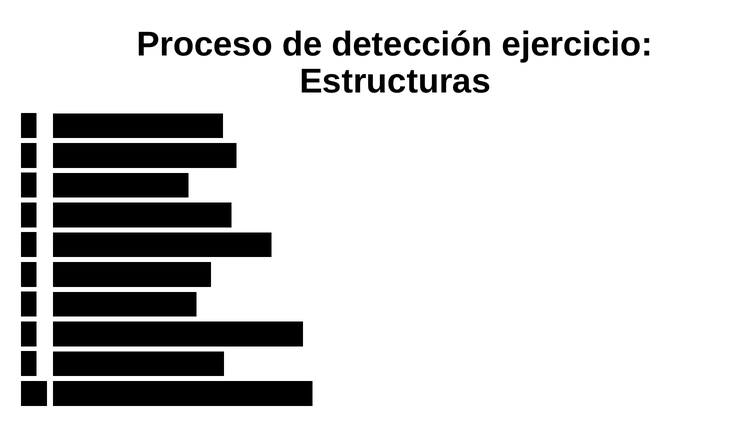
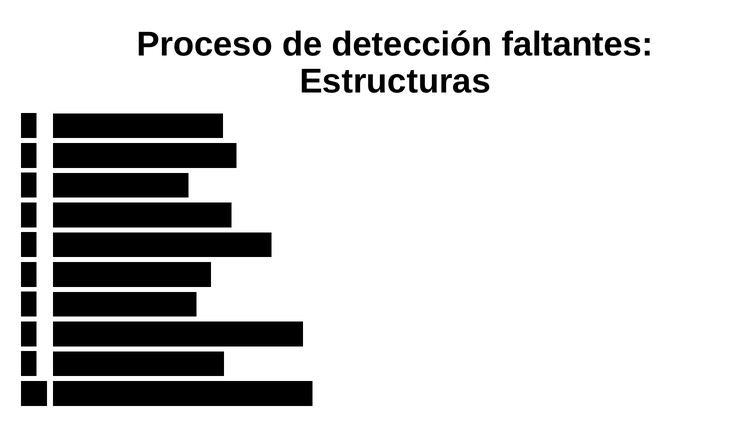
ejercicio: ejercicio -> faltantes (577, 45)
